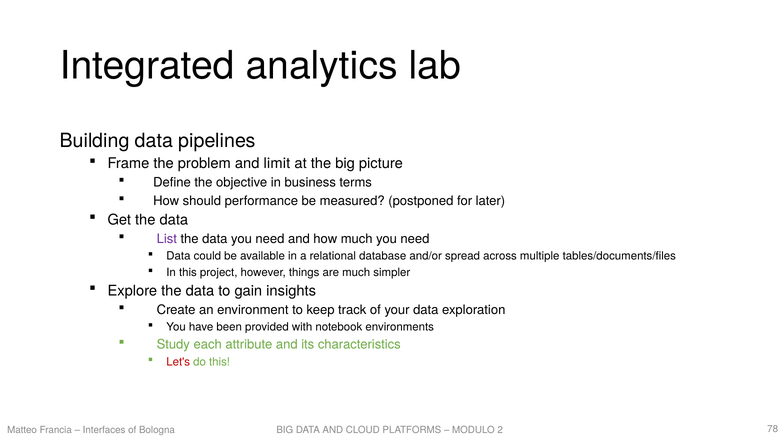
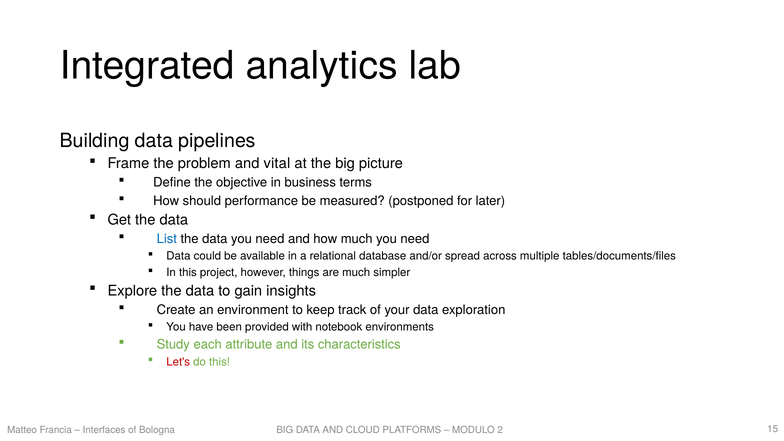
limit: limit -> vital (277, 164)
List colour: purple -> blue (167, 239)
78: 78 -> 15 (773, 429)
